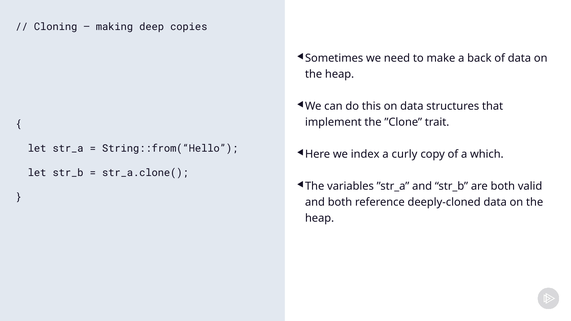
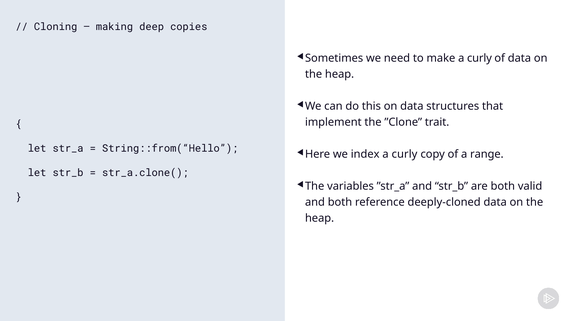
make a back: back -> curly (479, 58)
which: which -> range (487, 154)
